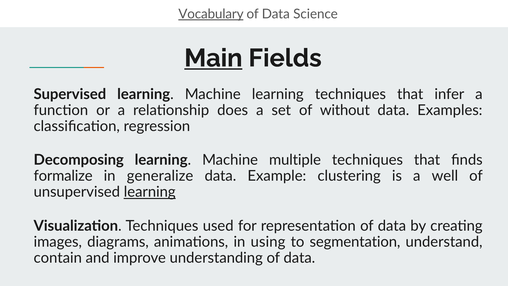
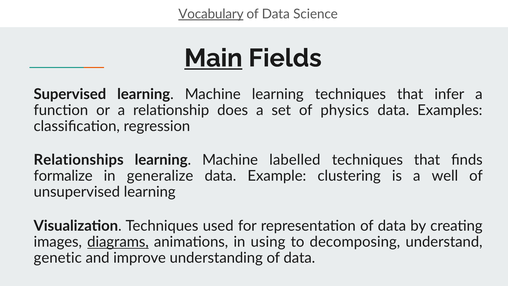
without: without -> physics (345, 110)
Decomposing: Decomposing -> Relationships (79, 160)
multiple: multiple -> labelled (295, 160)
learning underline: present -> none (150, 192)
diagrams underline: none -> present (118, 242)
segmentation: segmentation -> decomposing (355, 242)
contain: contain -> genetic (58, 258)
